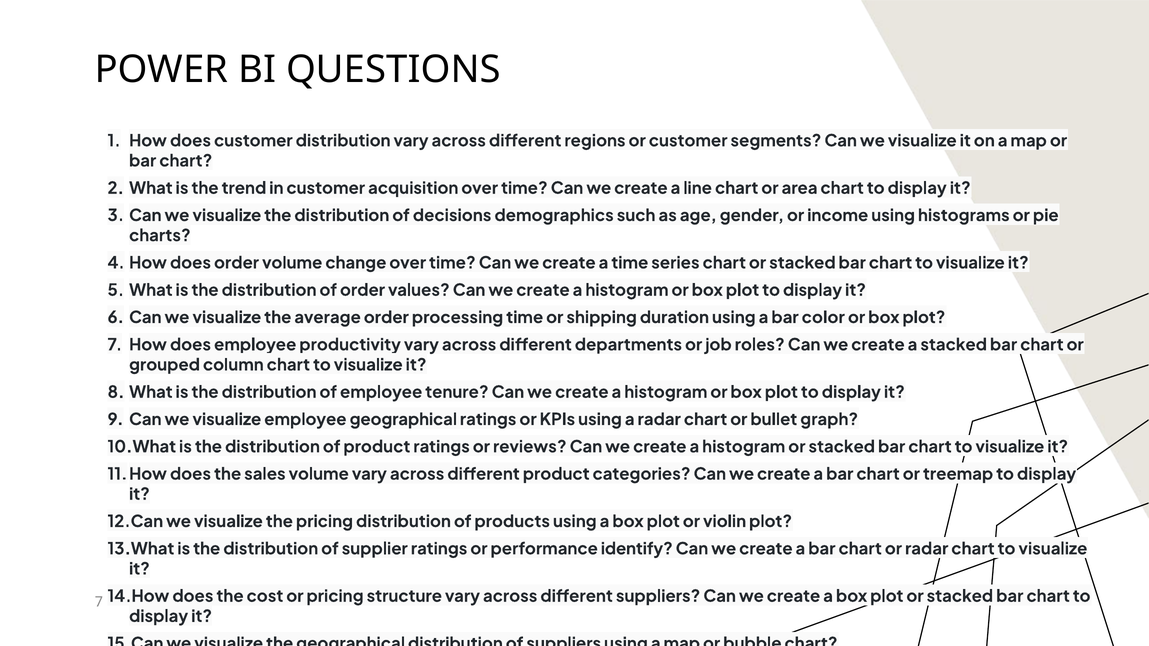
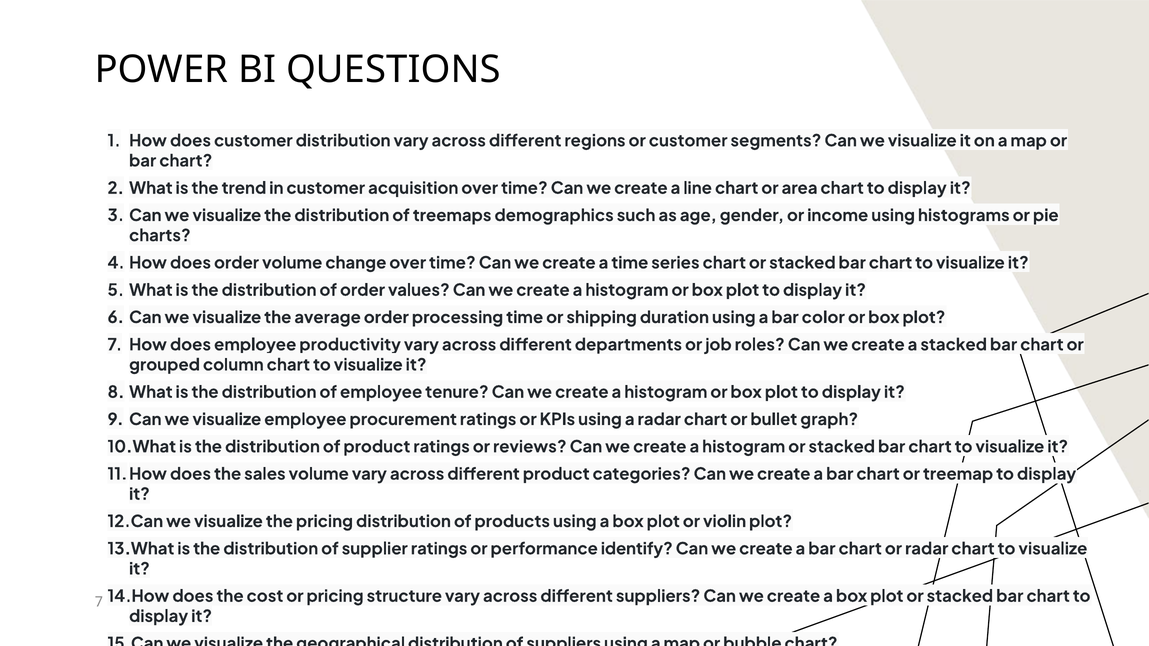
decisions: decisions -> treemaps (452, 216)
employee geographical: geographical -> procurement (403, 420)
